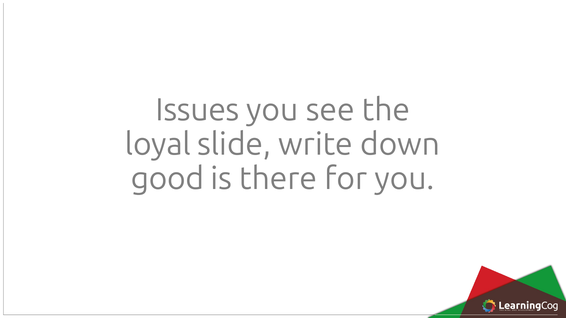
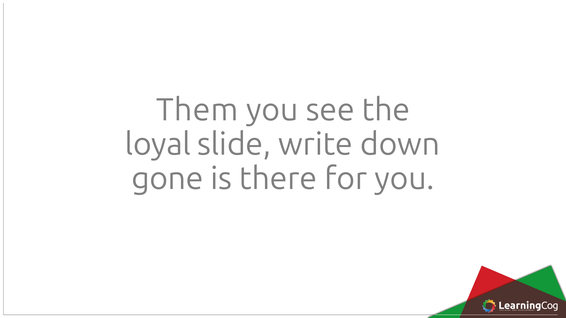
Issues: Issues -> Them (197, 110)
good: good -> gone (167, 179)
